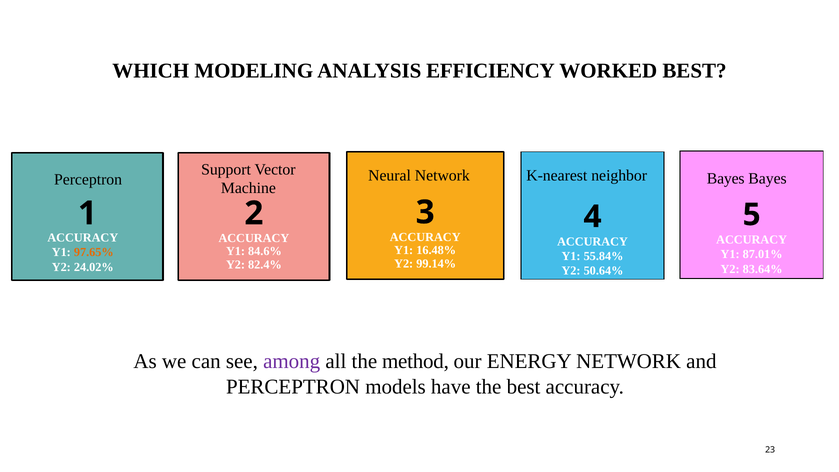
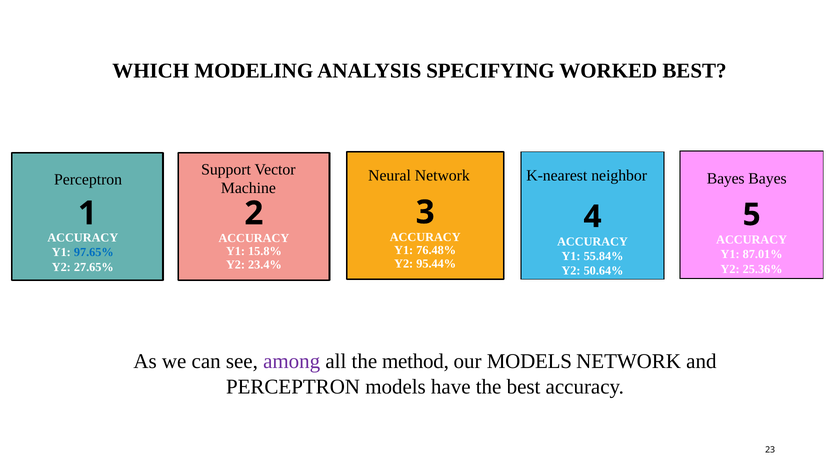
EFFICIENCY: EFFICIENCY -> SPECIFYING (490, 71)
16.48%: 16.48% -> 76.48% (436, 250)
84.6%: 84.6% -> 15.8% (265, 251)
97.65% colour: orange -> blue (94, 252)
99.14%: 99.14% -> 95.44% (436, 263)
82.4%: 82.4% -> 23.4% (265, 264)
24.02%: 24.02% -> 27.65% (94, 267)
83.64%: 83.64% -> 25.36% (763, 269)
our ENERGY: ENERGY -> MODELS (529, 361)
